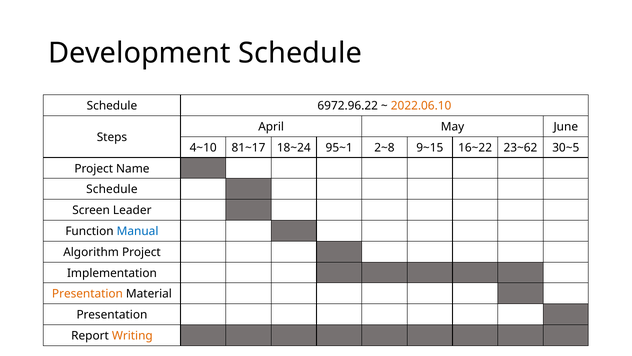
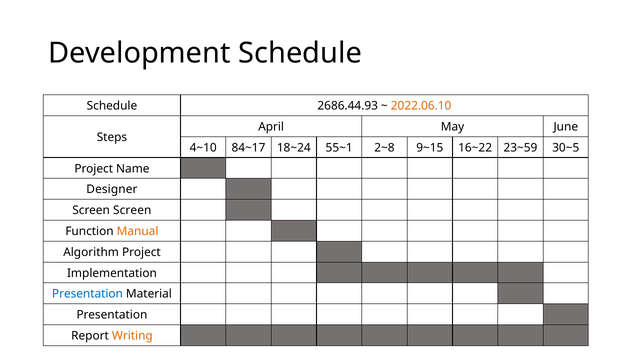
6972.96.22: 6972.96.22 -> 2686.44.93 (348, 106)
81~17: 81~17 -> 84~17 (248, 147)
95~1: 95~1 -> 55~1 (339, 147)
23~62: 23~62 -> 23~59 (520, 147)
Schedule: Schedule -> Designer (112, 189)
Screen Leader: Leader -> Screen (132, 210)
Manual colour: blue -> orange (138, 231)
Presentation colour: orange -> blue (87, 294)
